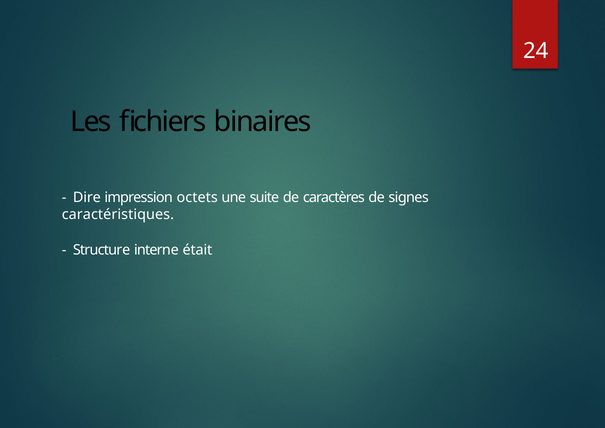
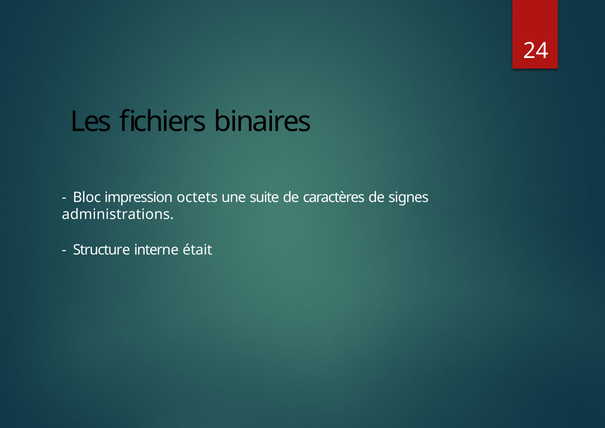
Dire: Dire -> Bloc (87, 197)
caractéristiques: caractéristiques -> administrations (118, 215)
